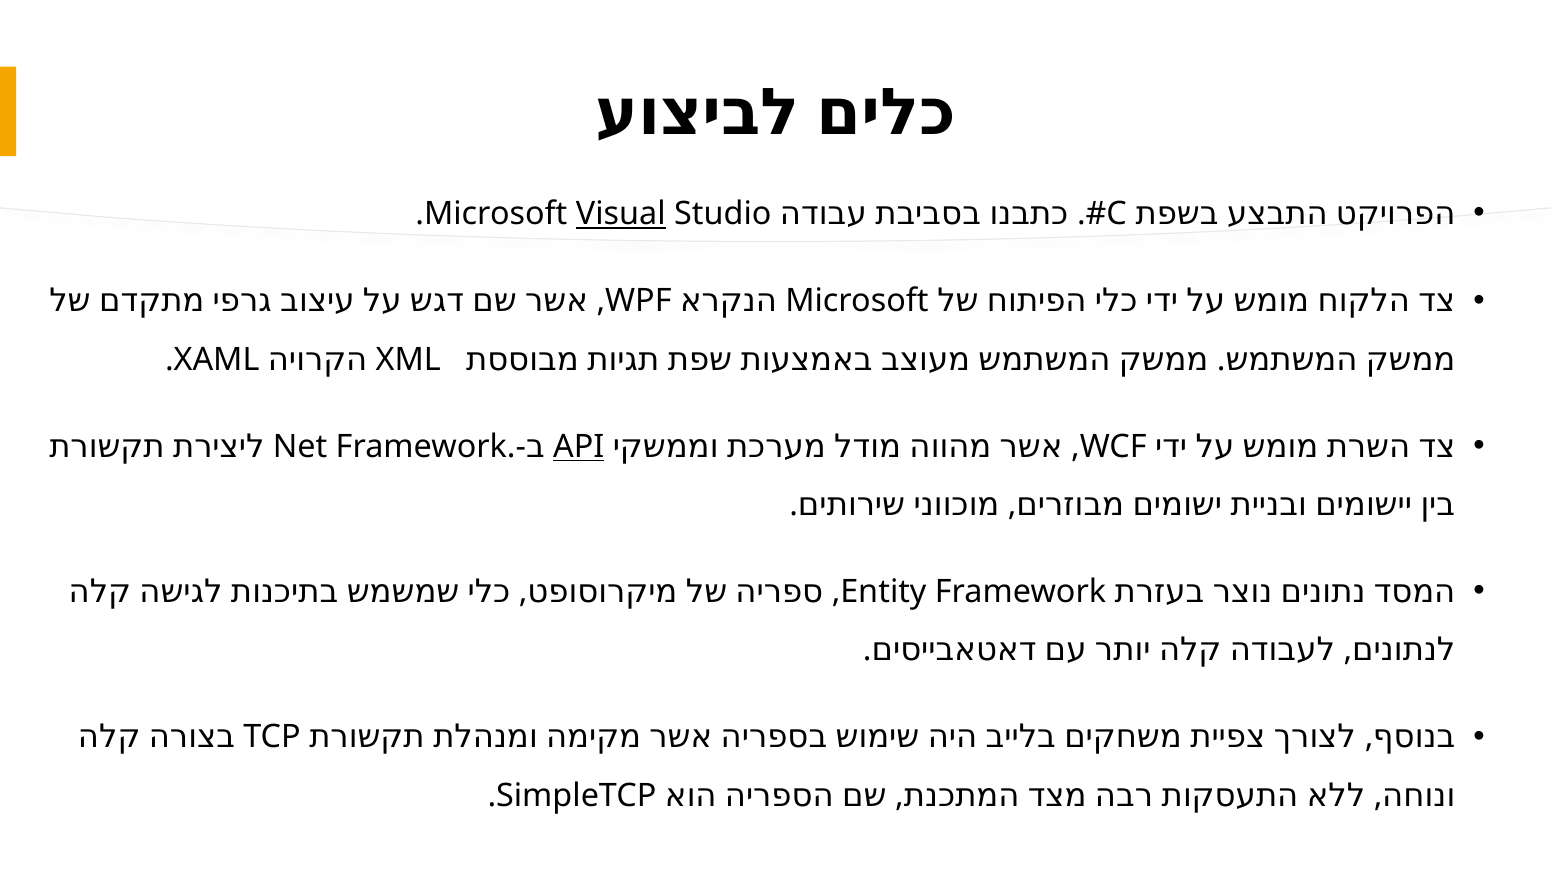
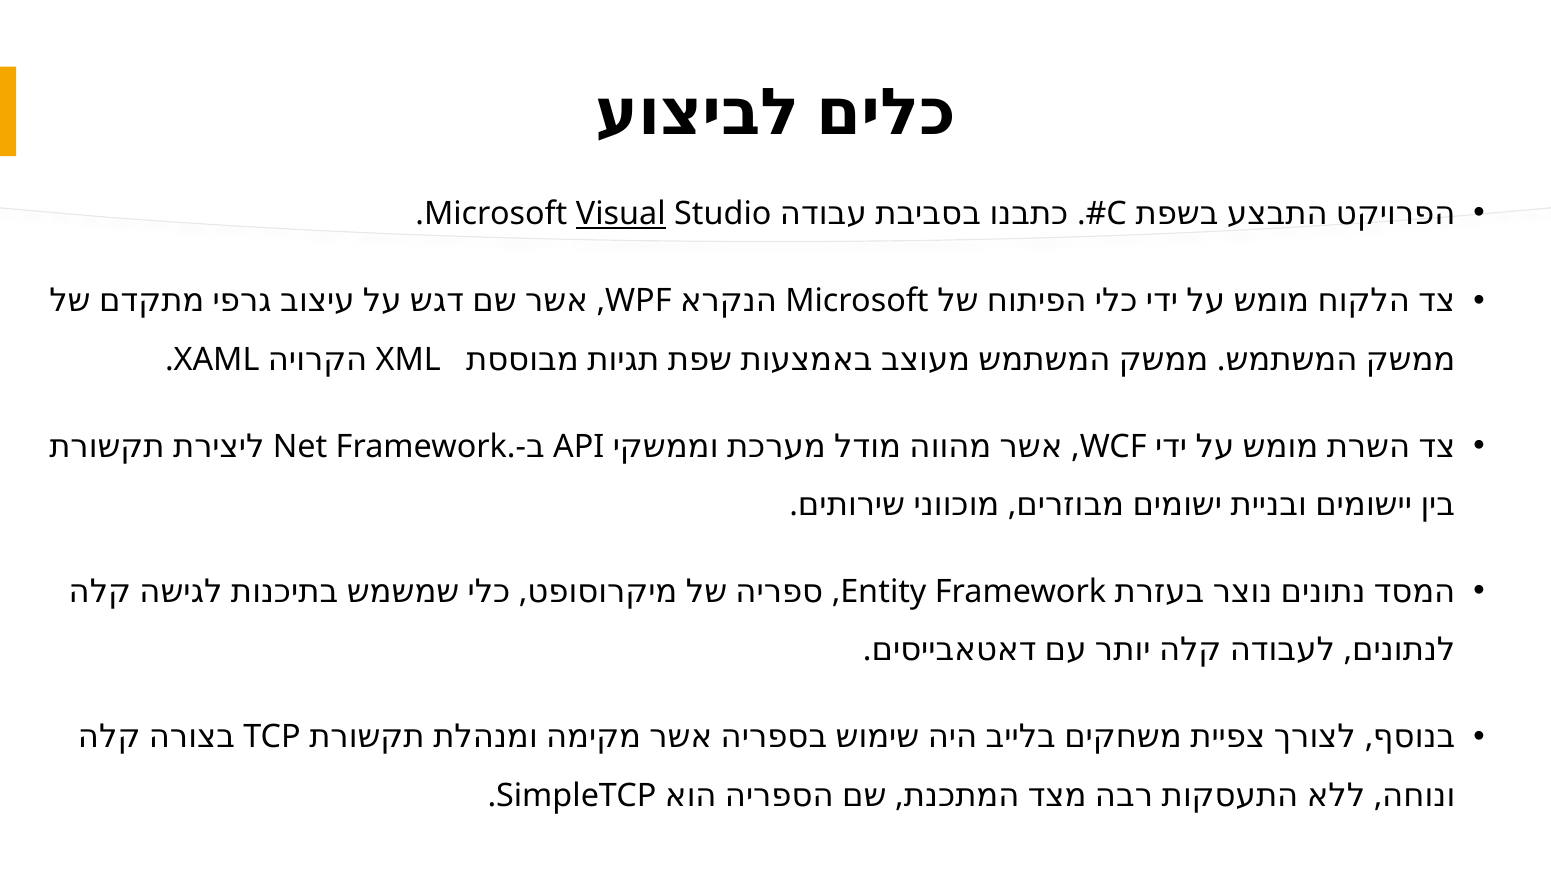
API underline: present -> none (579, 447)
